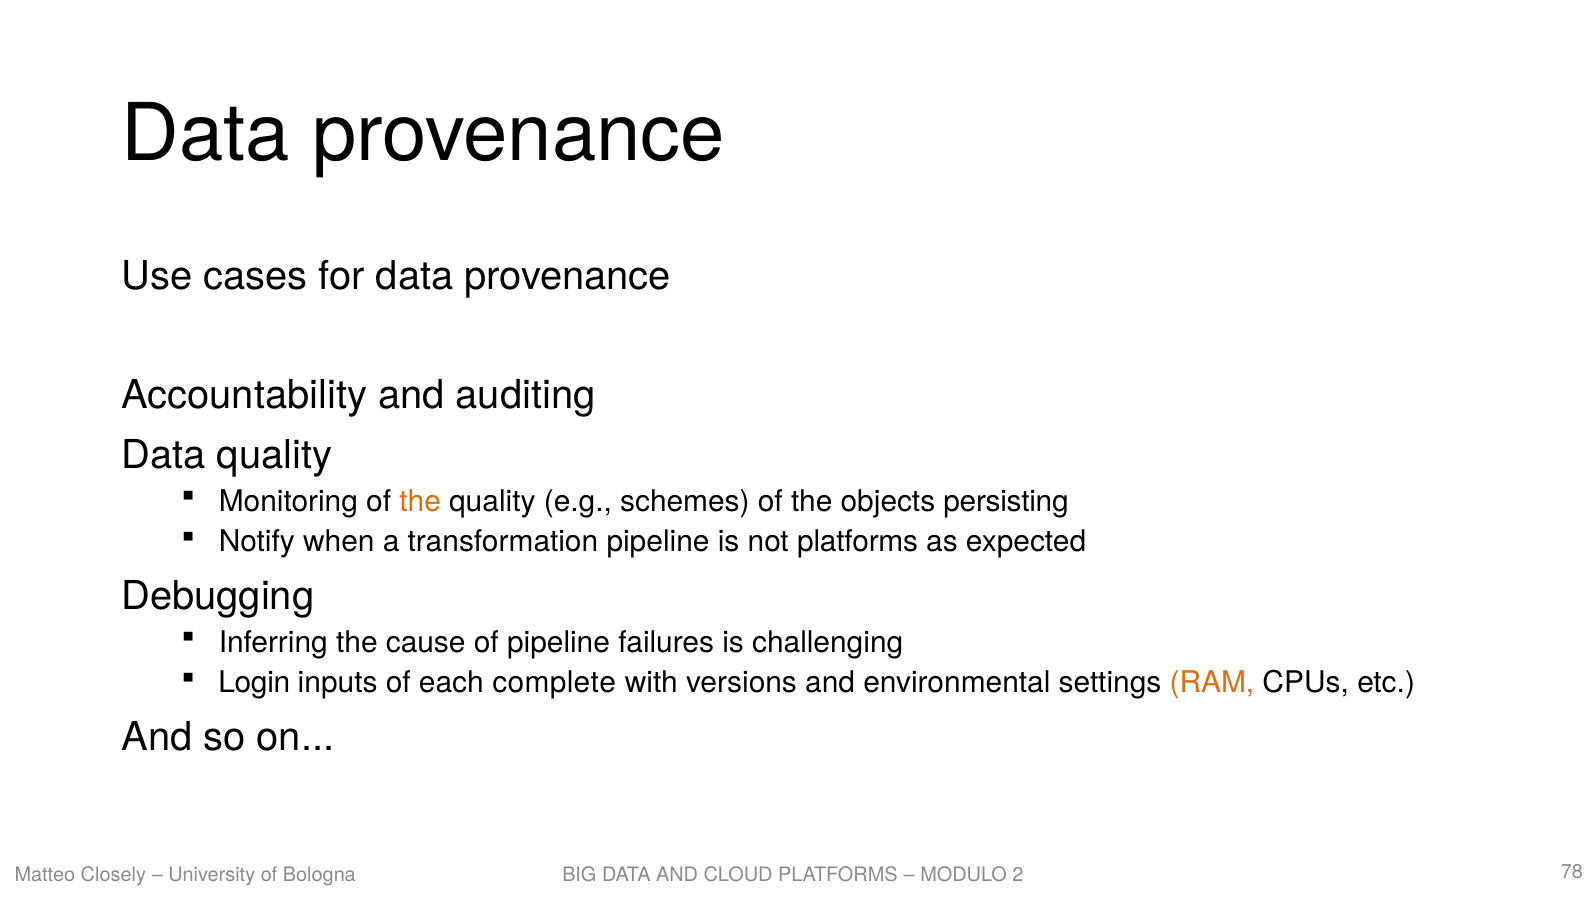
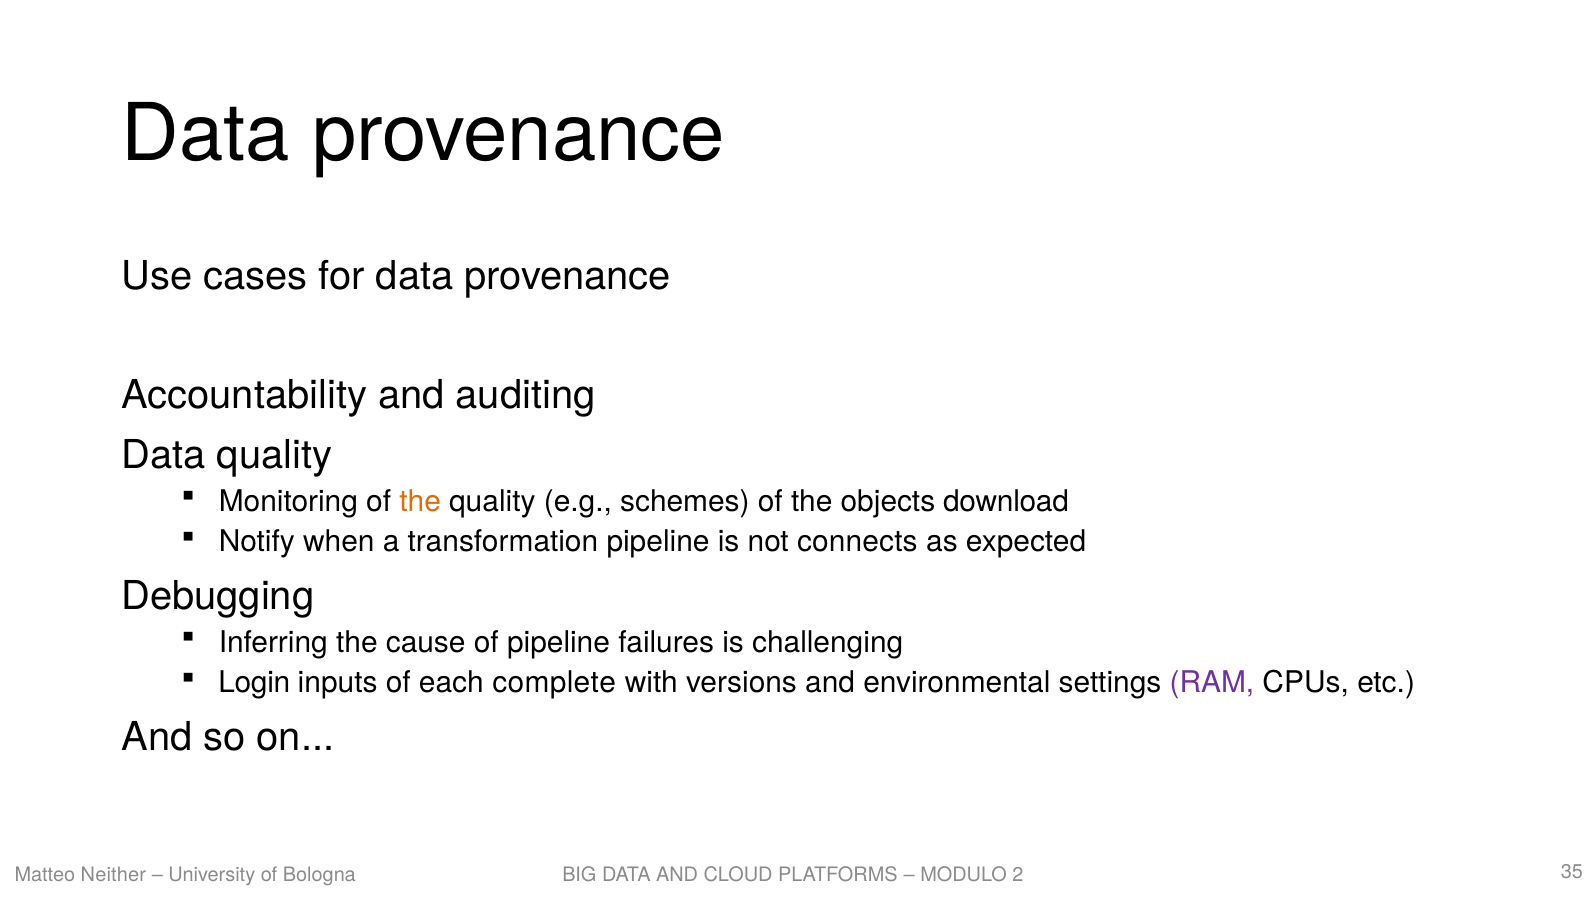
persisting: persisting -> download (1006, 501)
not platforms: platforms -> connects (857, 542)
RAM colour: orange -> purple (1212, 683)
Closely: Closely -> Neither (113, 875)
78: 78 -> 35 (1572, 872)
